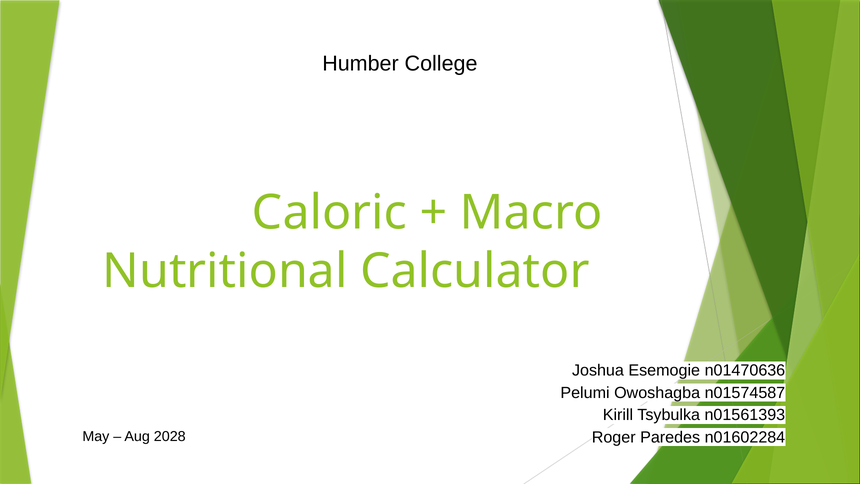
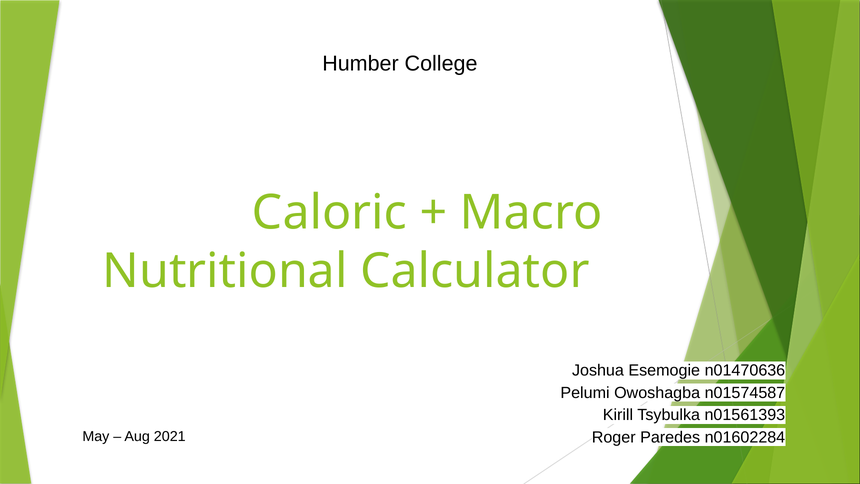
2028: 2028 -> 2021 (170, 437)
